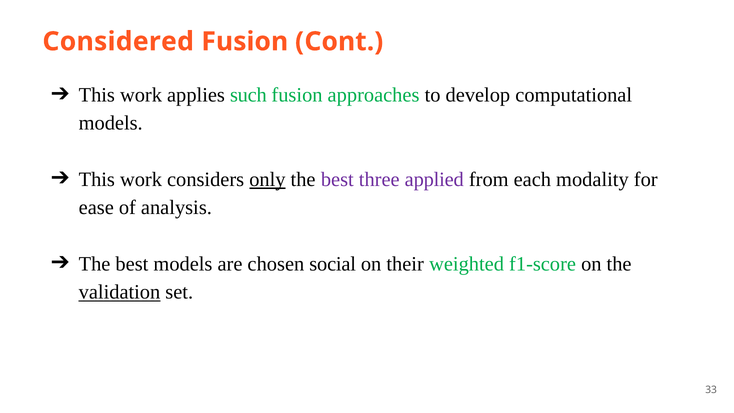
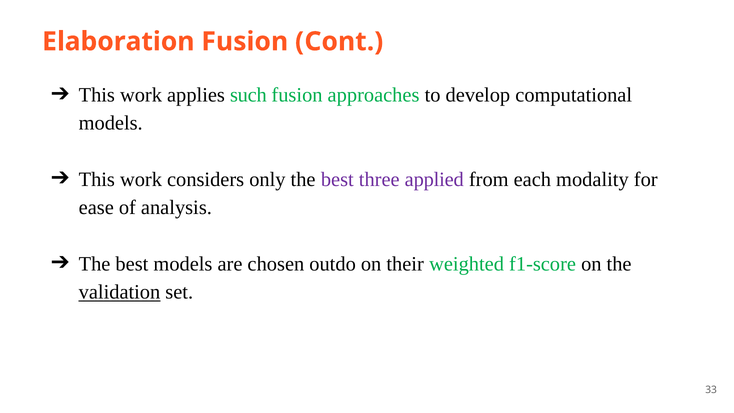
Considered: Considered -> Elaboration (118, 42)
only underline: present -> none (267, 180)
social: social -> outdo (333, 264)
